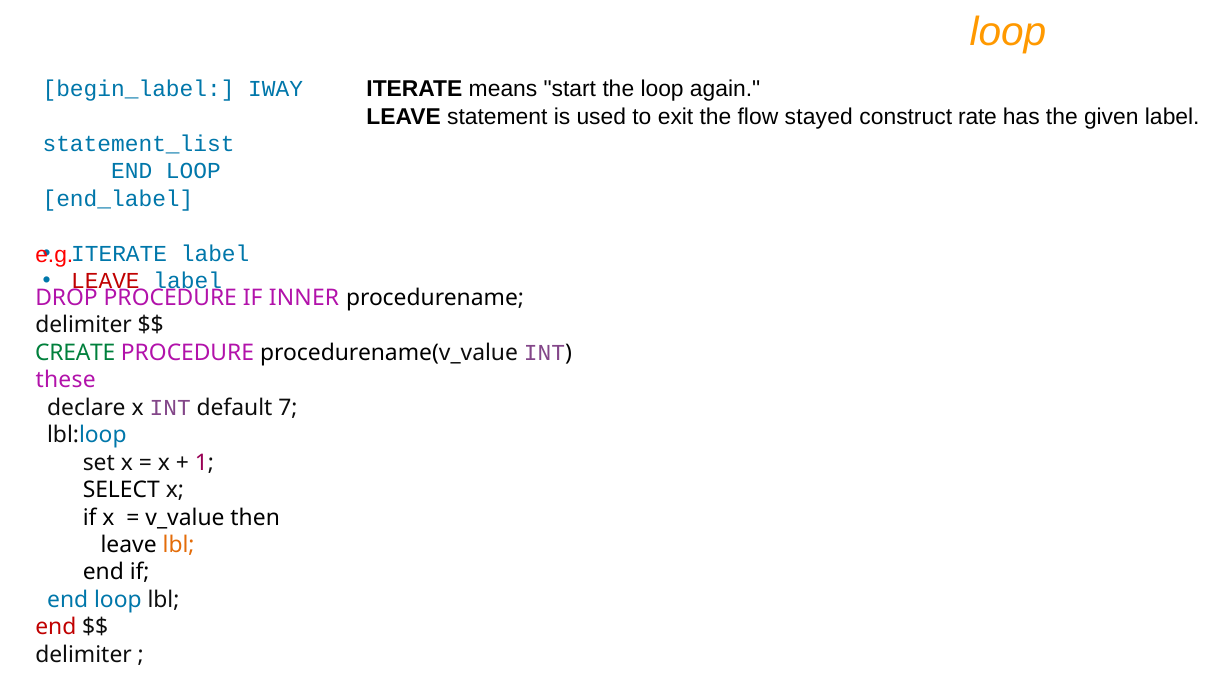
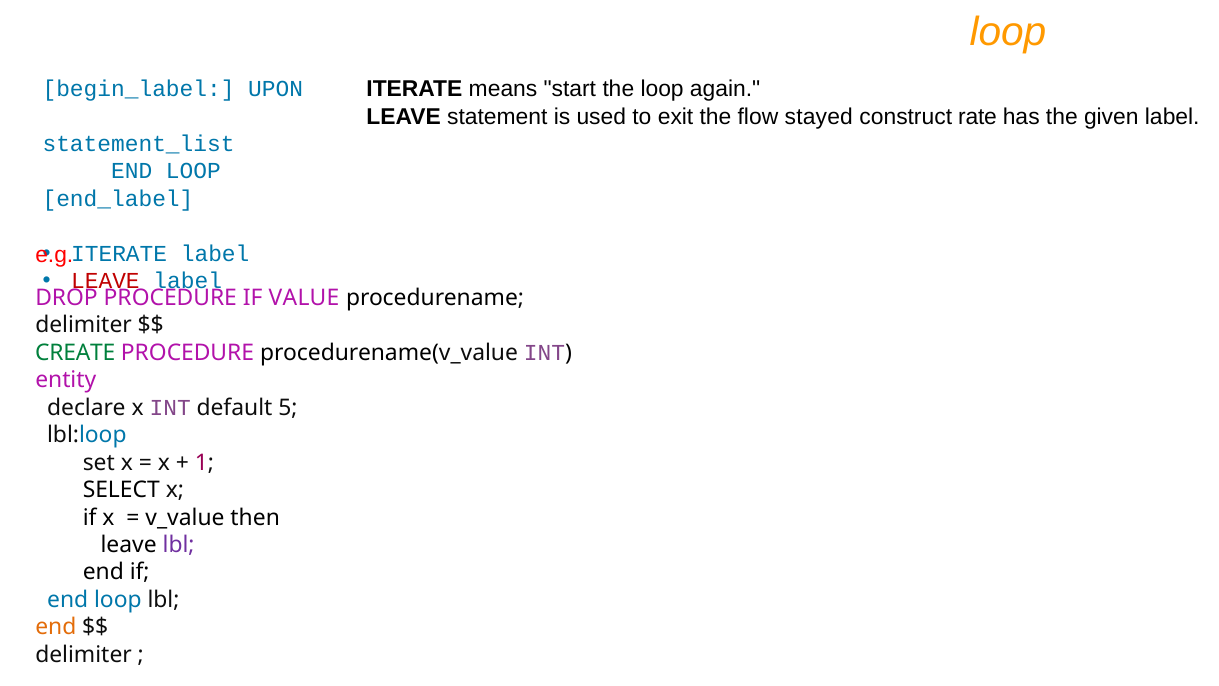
IWAY: IWAY -> UPON (276, 89)
INNER: INNER -> VALUE (304, 298)
these: these -> entity (66, 380)
7: 7 -> 5 (288, 408)
lbl colour: orange -> purple (179, 545)
end colour: red -> orange (56, 627)
